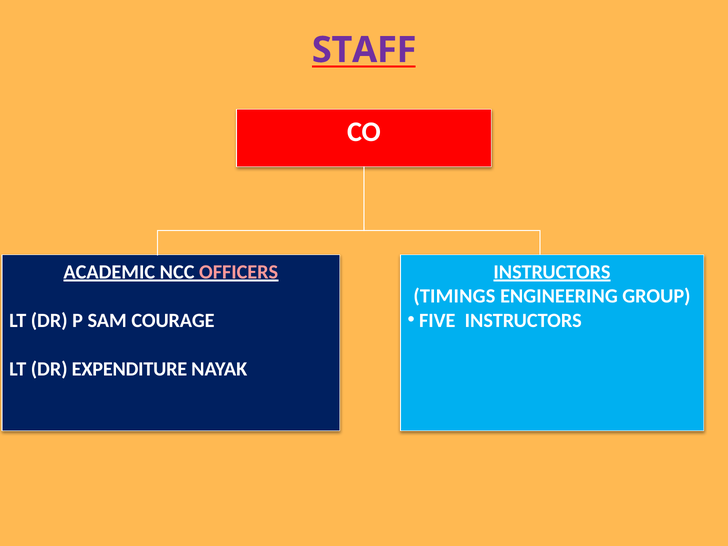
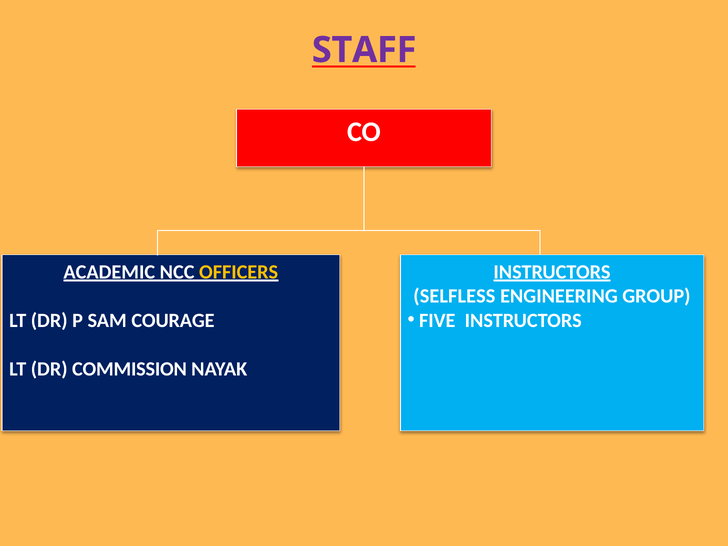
OFFICERS colour: pink -> yellow (239, 272)
TIMINGS: TIMINGS -> SELFLESS (454, 296)
EXPENDITURE: EXPENDITURE -> COMMISSION (129, 369)
